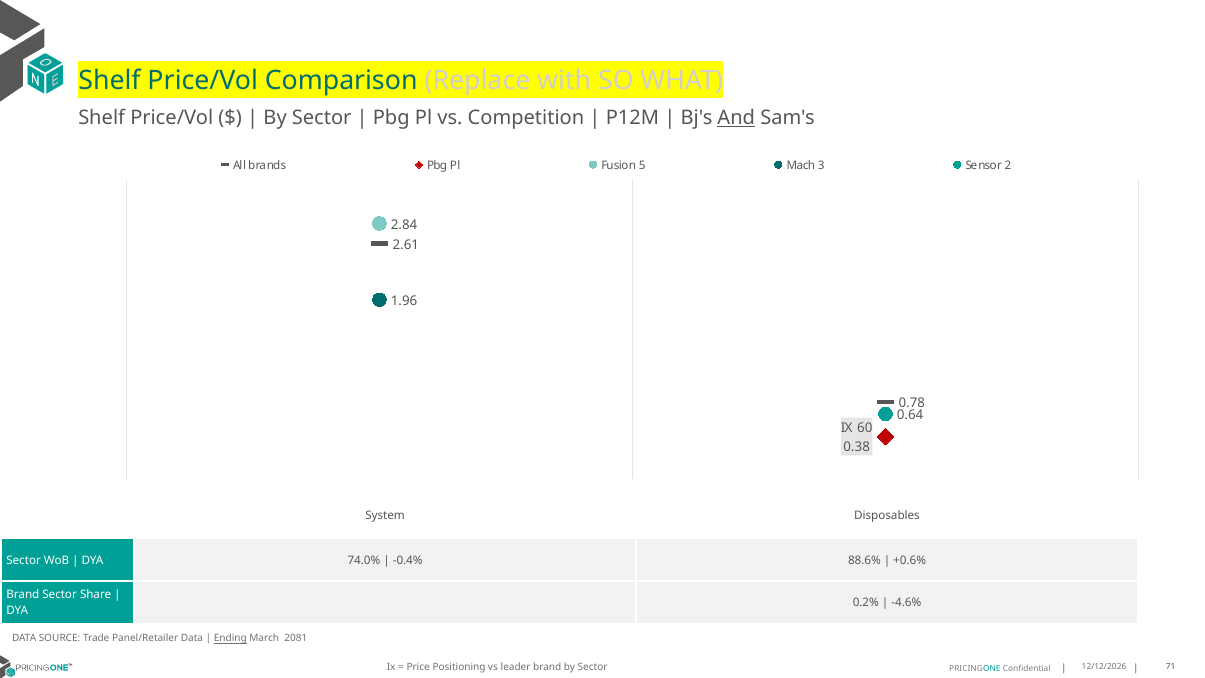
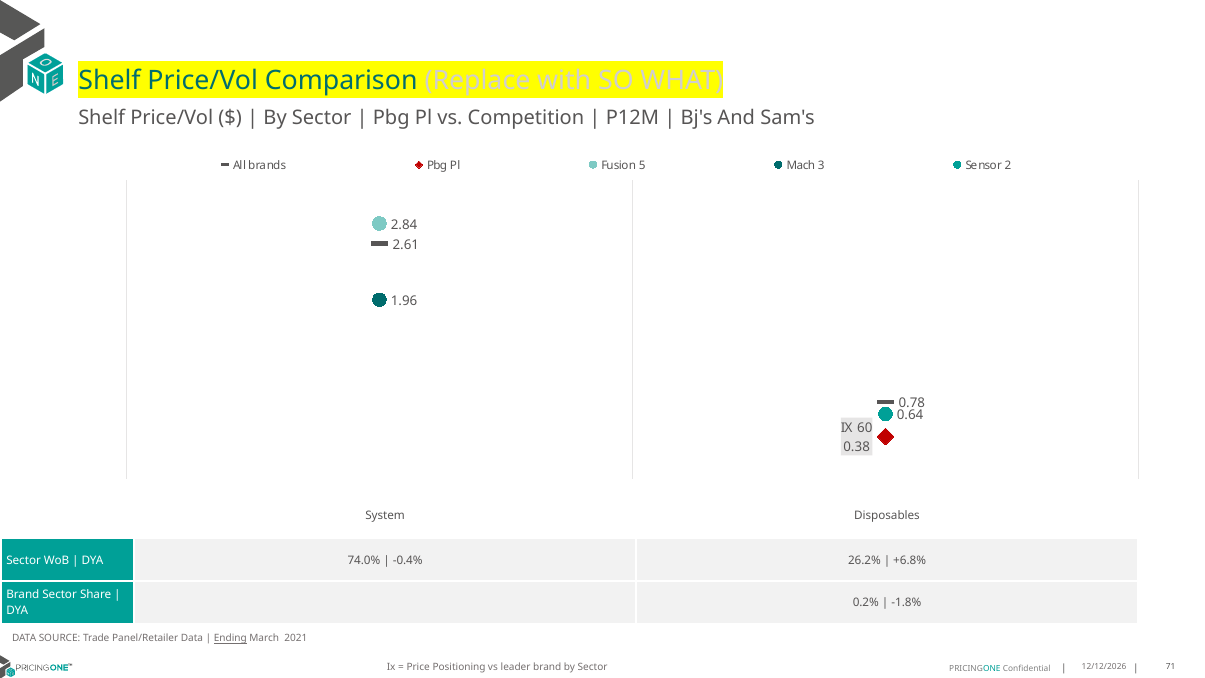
And underline: present -> none (736, 117)
88.6%: 88.6% -> 26.2% (864, 560)
+0.6%: +0.6% -> +6.8% (910, 560)
-4.6%: -4.6% -> -1.8% (906, 603)
2081: 2081 -> 2021 (296, 638)
